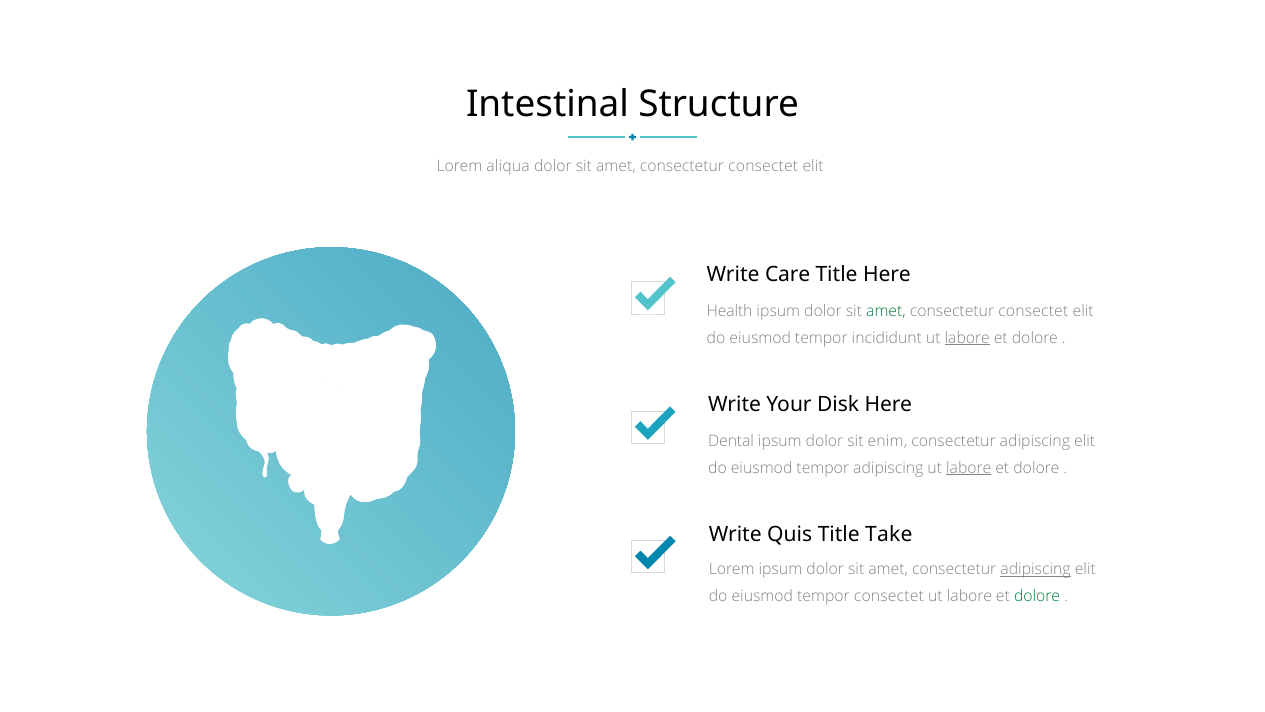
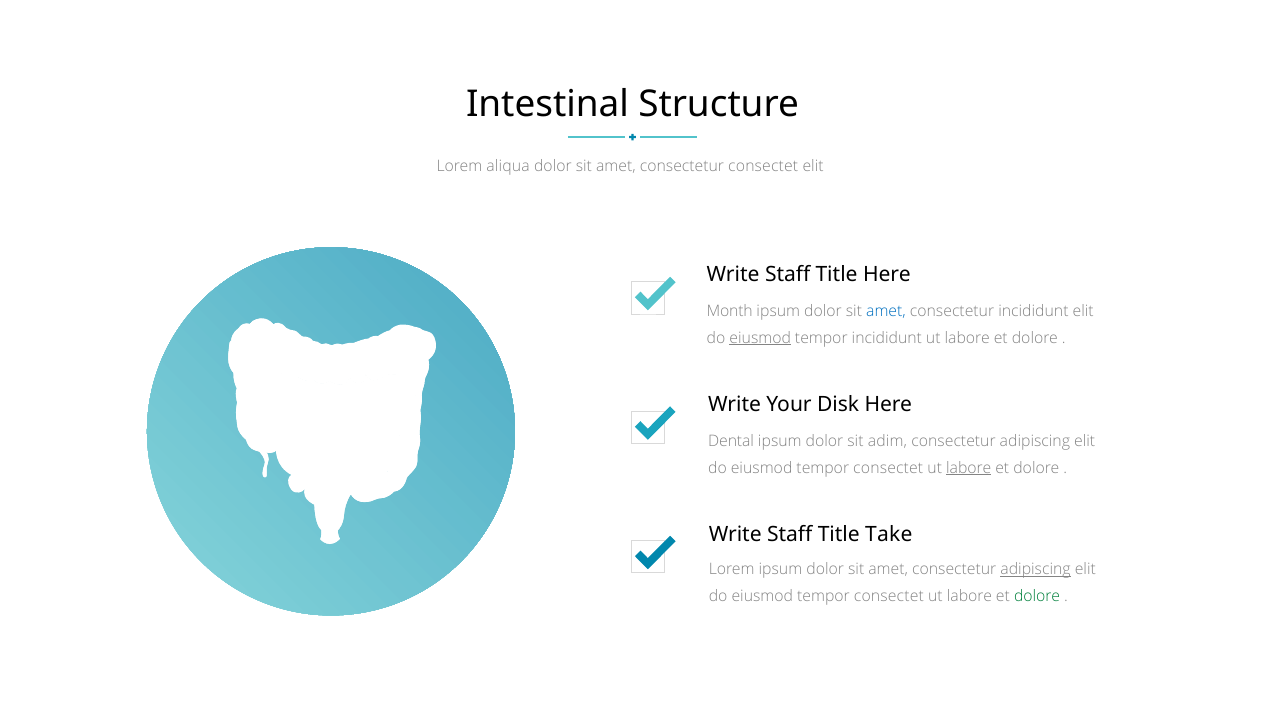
Care: Care -> Staff (788, 274)
Health: Health -> Month (730, 311)
amet colour: green -> blue (886, 311)
consectet: consectet -> incididunt (1033, 311)
eiusmod underline: none -> present (760, 338)
labore underline: present -> none (967, 338)
enim: enim -> adim (887, 441)
adipiscing: adipiscing -> consectet (888, 468)
Quis: Quis -> Staff (790, 534)
